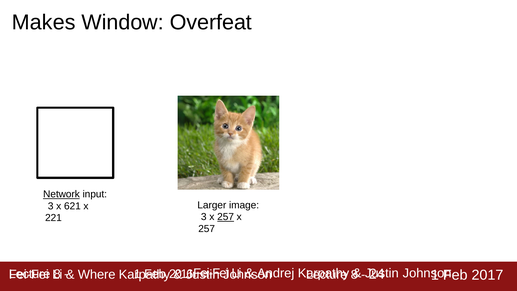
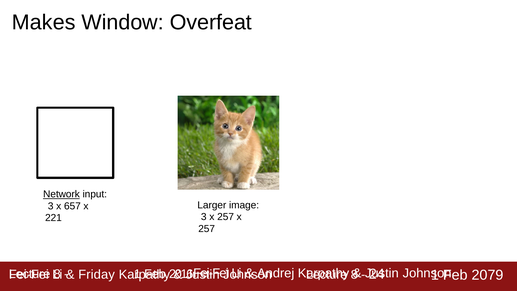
621: 621 -> 657 (72, 206)
257 underline: present -> none (226, 217)
Where: Where -> Friday (97, 274)
2017: 2017 -> 2079 (487, 275)
